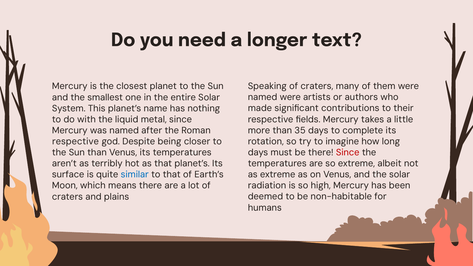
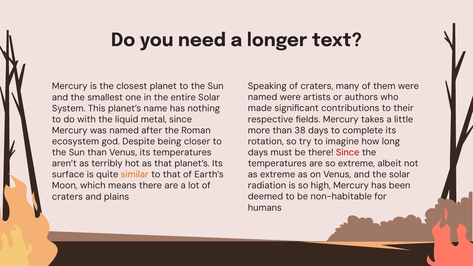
35: 35 -> 38 (300, 130)
respective: respective -> ecosystem (76, 142)
similar colour: blue -> orange (135, 175)
